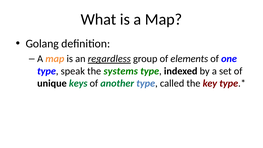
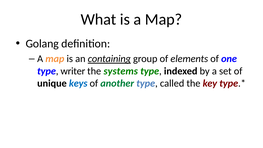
regardless: regardless -> containing (109, 59)
speak: speak -> writer (73, 71)
keys colour: green -> blue (78, 83)
